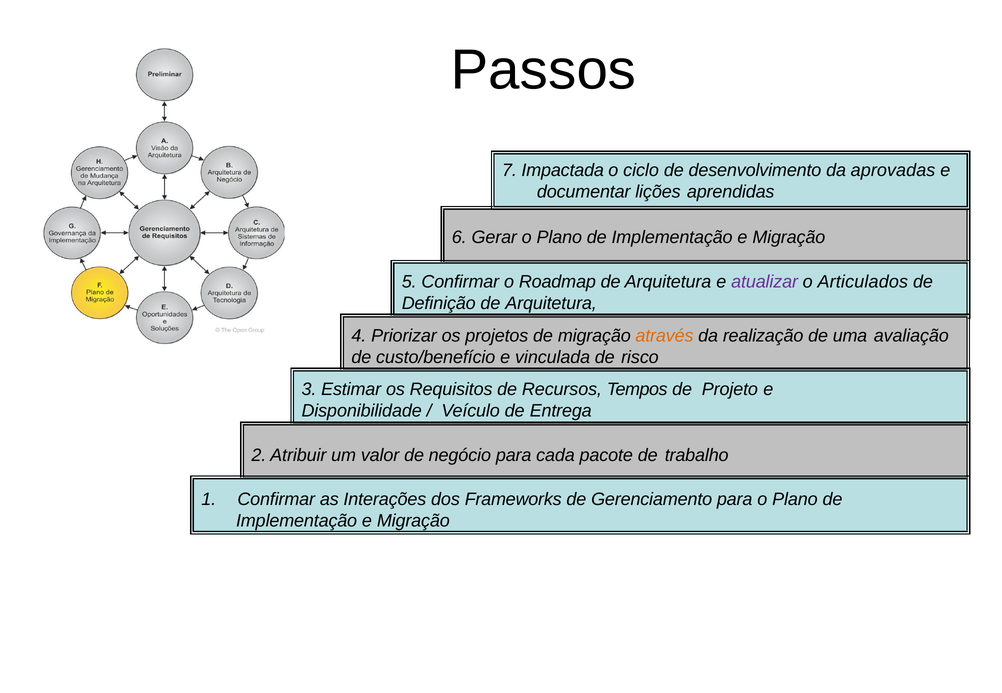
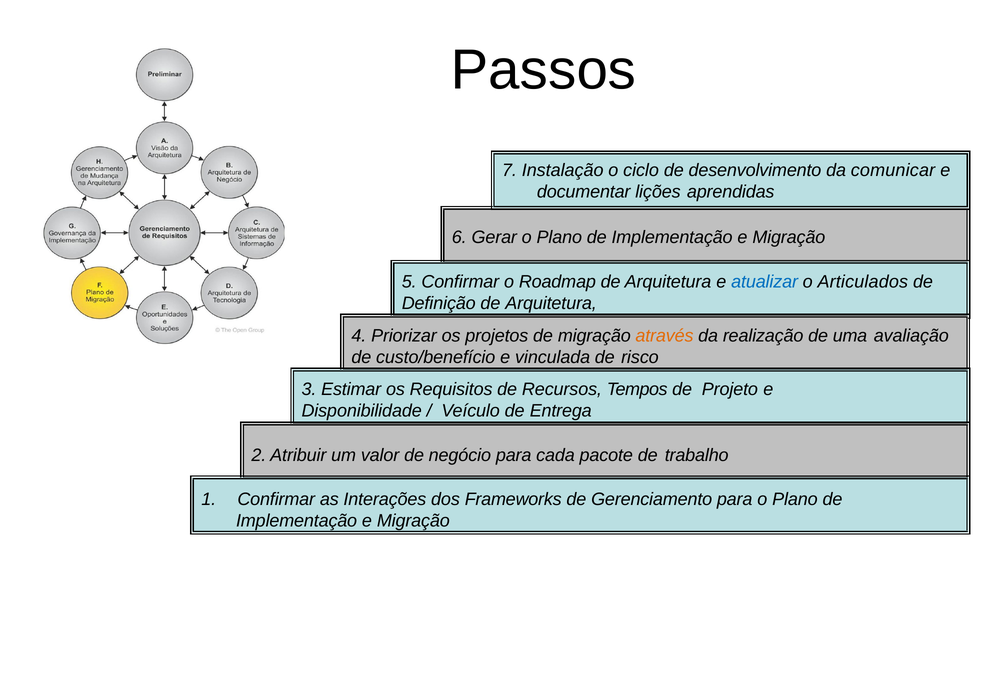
Impactada: Impactada -> Instalação (563, 170)
aprovadas: aprovadas -> comunicar (893, 170)
atualizar colour: purple -> blue (765, 282)
